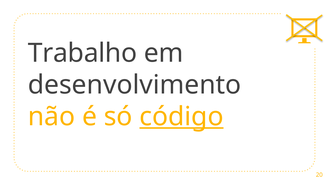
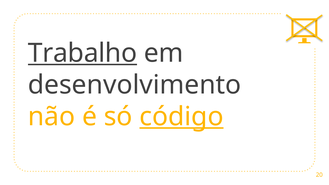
Trabalho underline: none -> present (83, 53)
